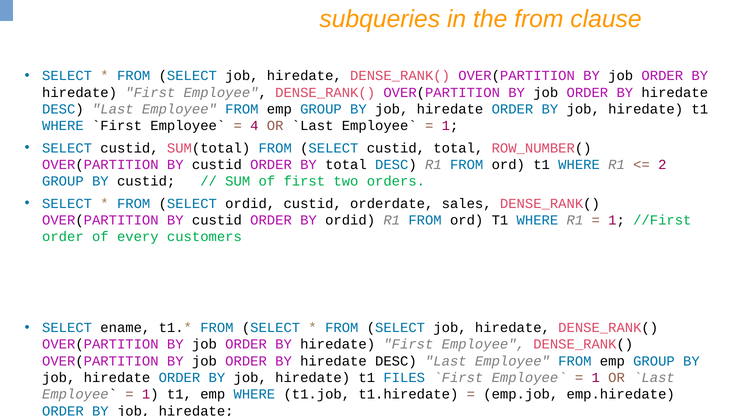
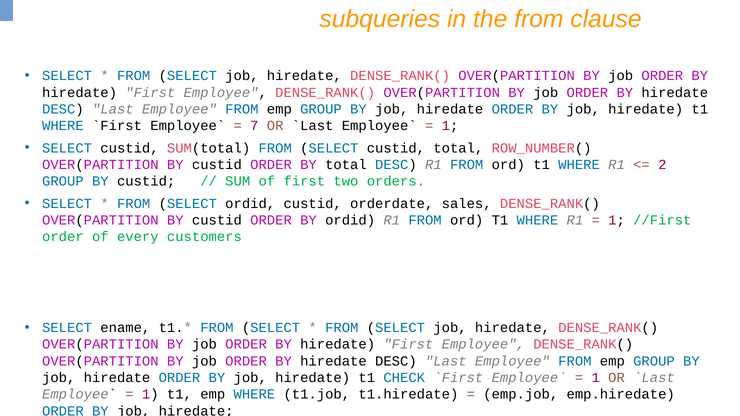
4: 4 -> 7 (254, 126)
FILES: FILES -> CHECK (404, 378)
